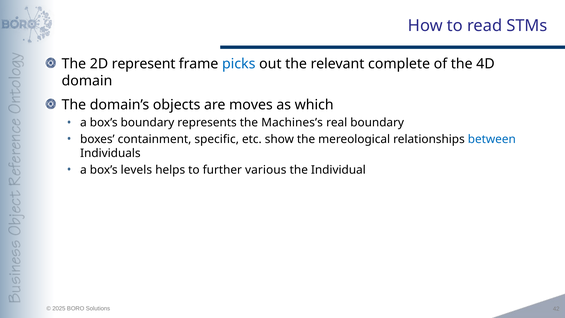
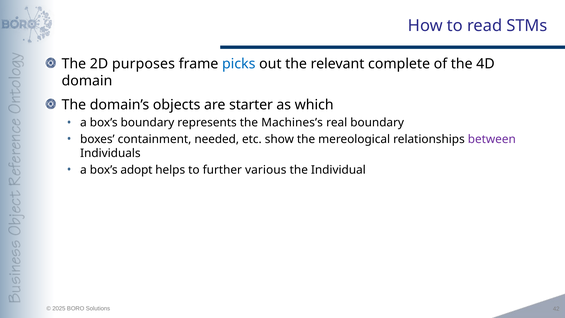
represent: represent -> purposes (143, 64)
moves: moves -> starter (251, 105)
specific: specific -> needed (217, 139)
between colour: blue -> purple (492, 139)
levels: levels -> adopt (136, 170)
